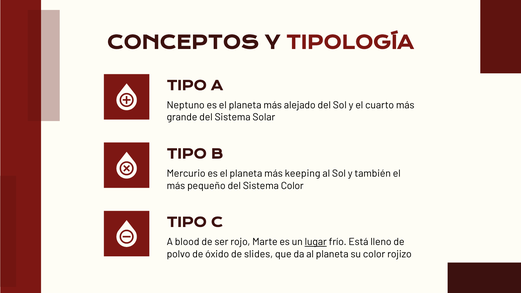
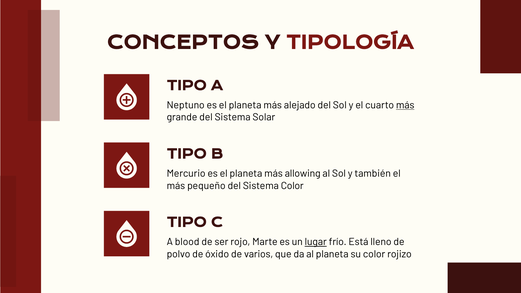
más underline: none -> present (405, 105)
keeping: keeping -> allowing (303, 174)
slides: slides -> varios (259, 254)
